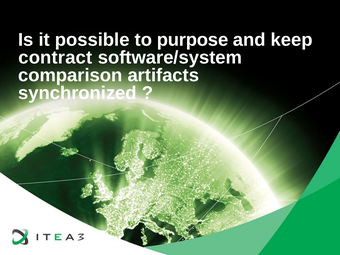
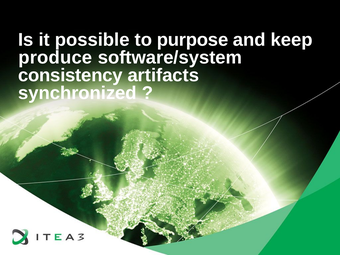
contract: contract -> produce (55, 58)
comparison: comparison -> consistency (70, 75)
